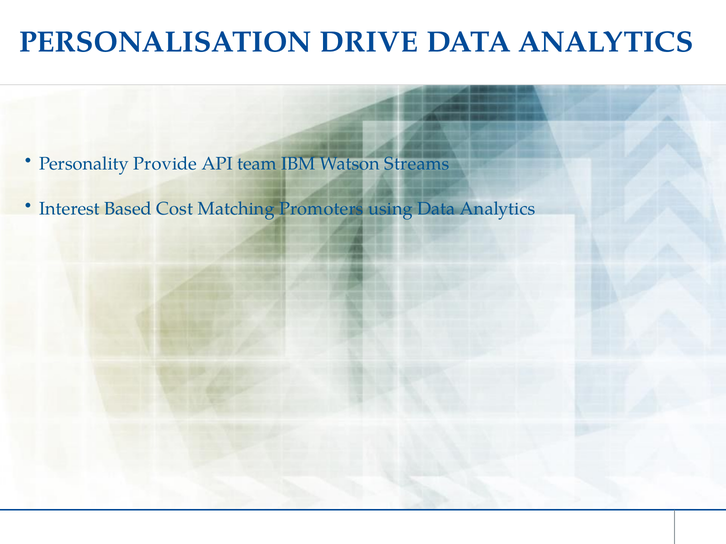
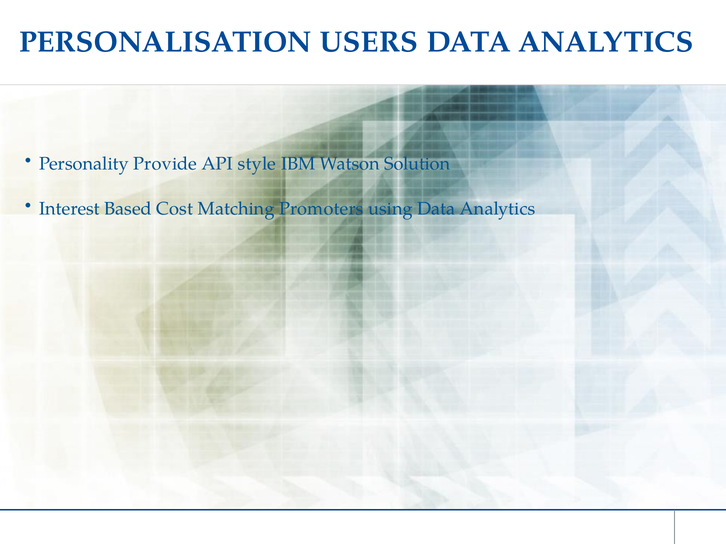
DRIVE: DRIVE -> USERS (369, 42)
team: team -> style (257, 164)
Streams: Streams -> Solution (417, 164)
